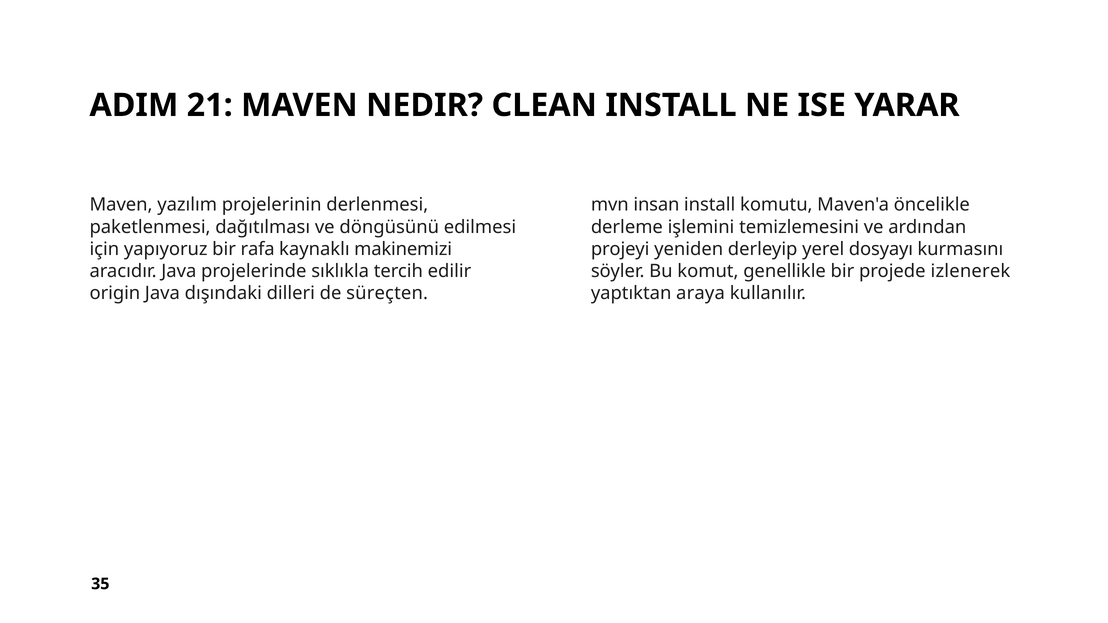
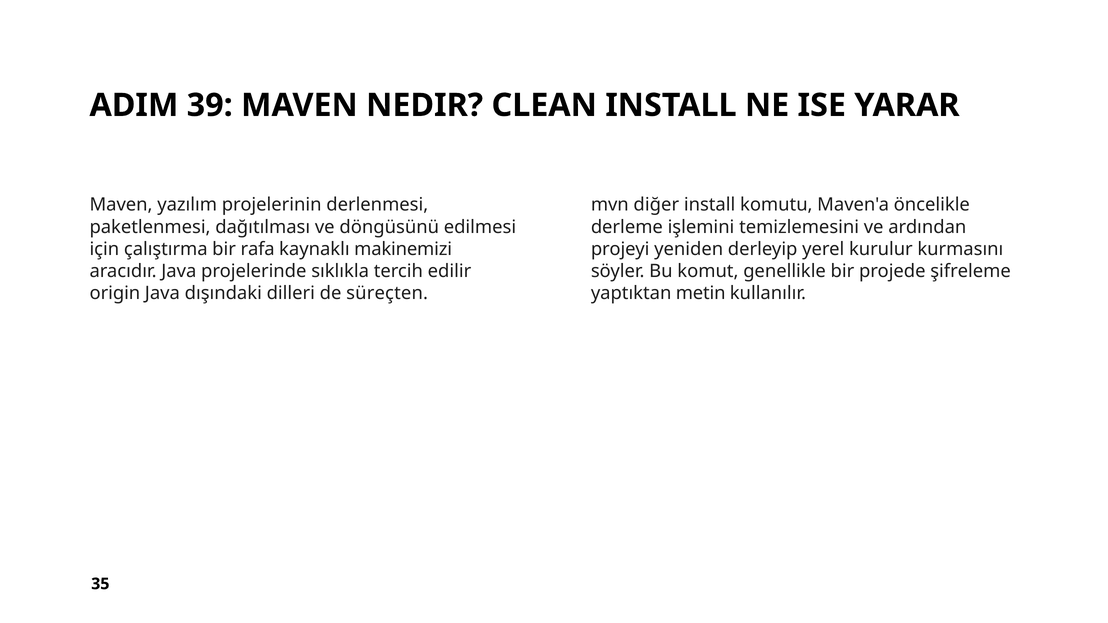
21: 21 -> 39 (210, 105)
insan: insan -> diğer (656, 205)
yapıyoruz: yapıyoruz -> çalıştırma (166, 249)
dosyayı: dosyayı -> kurulur (881, 249)
izlenerek: izlenerek -> şifreleme (971, 271)
araya: araya -> metin (701, 293)
